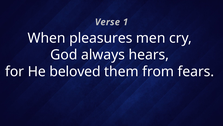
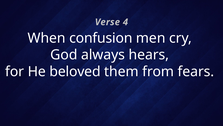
1: 1 -> 4 (125, 22)
pleasures: pleasures -> confusion (101, 38)
